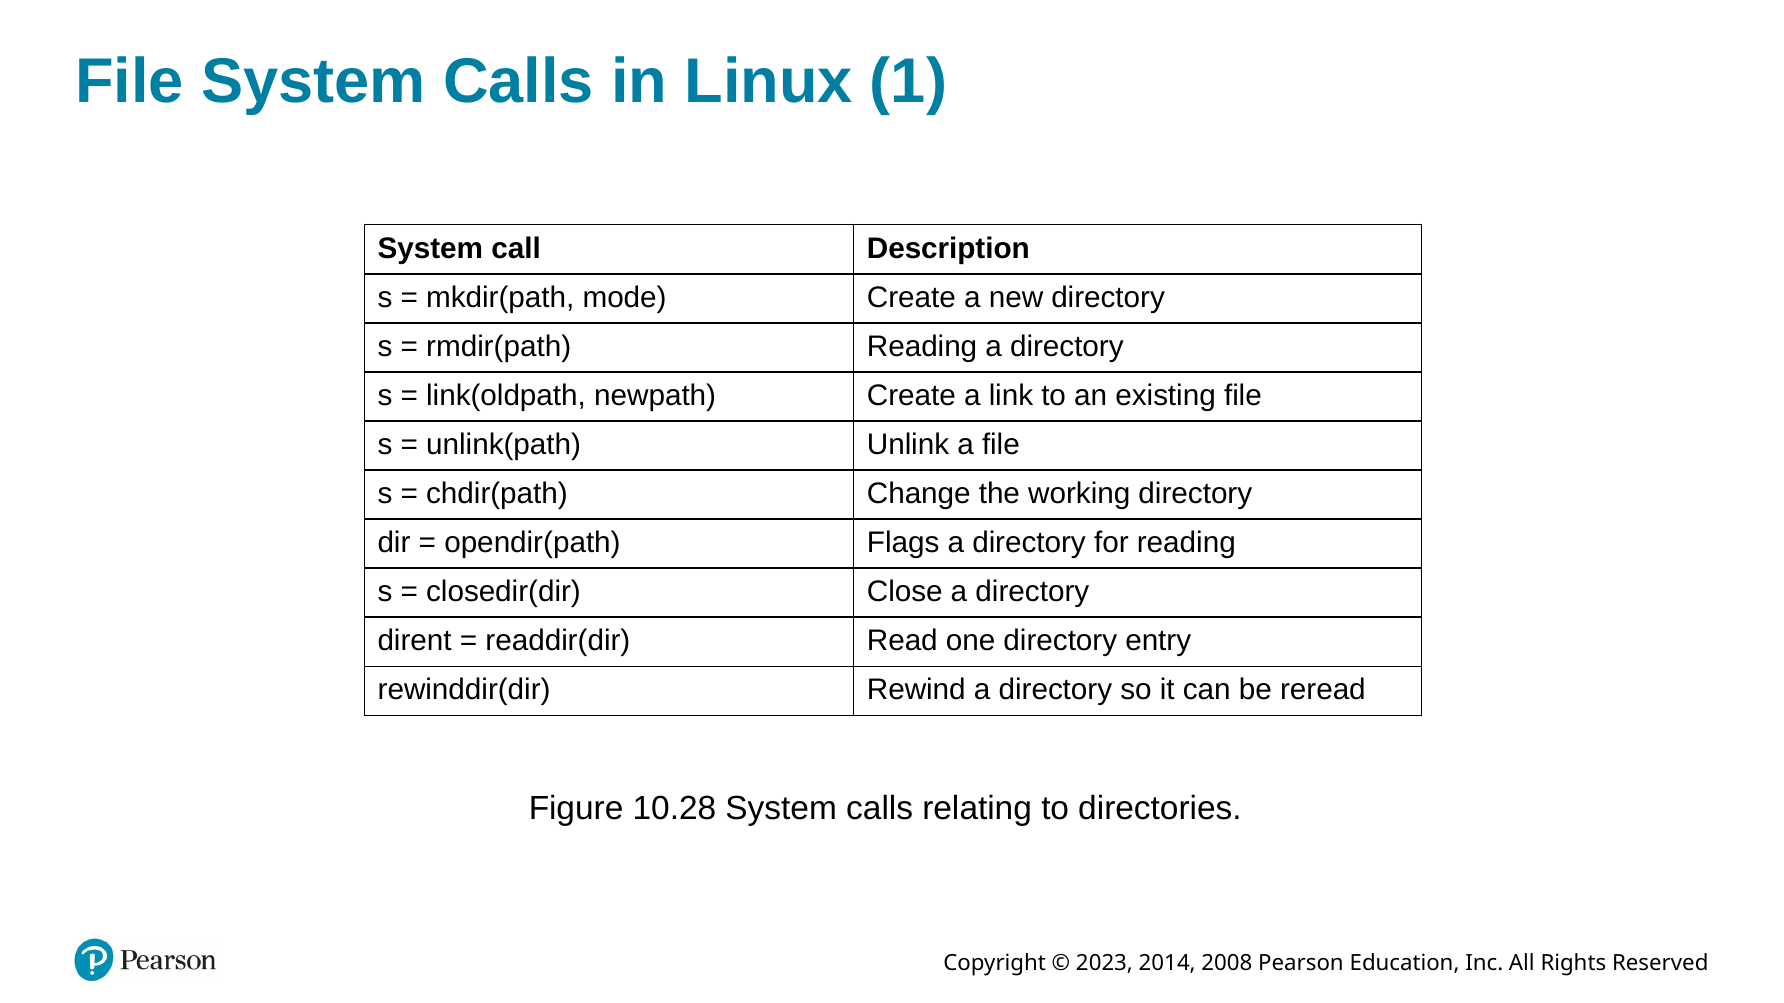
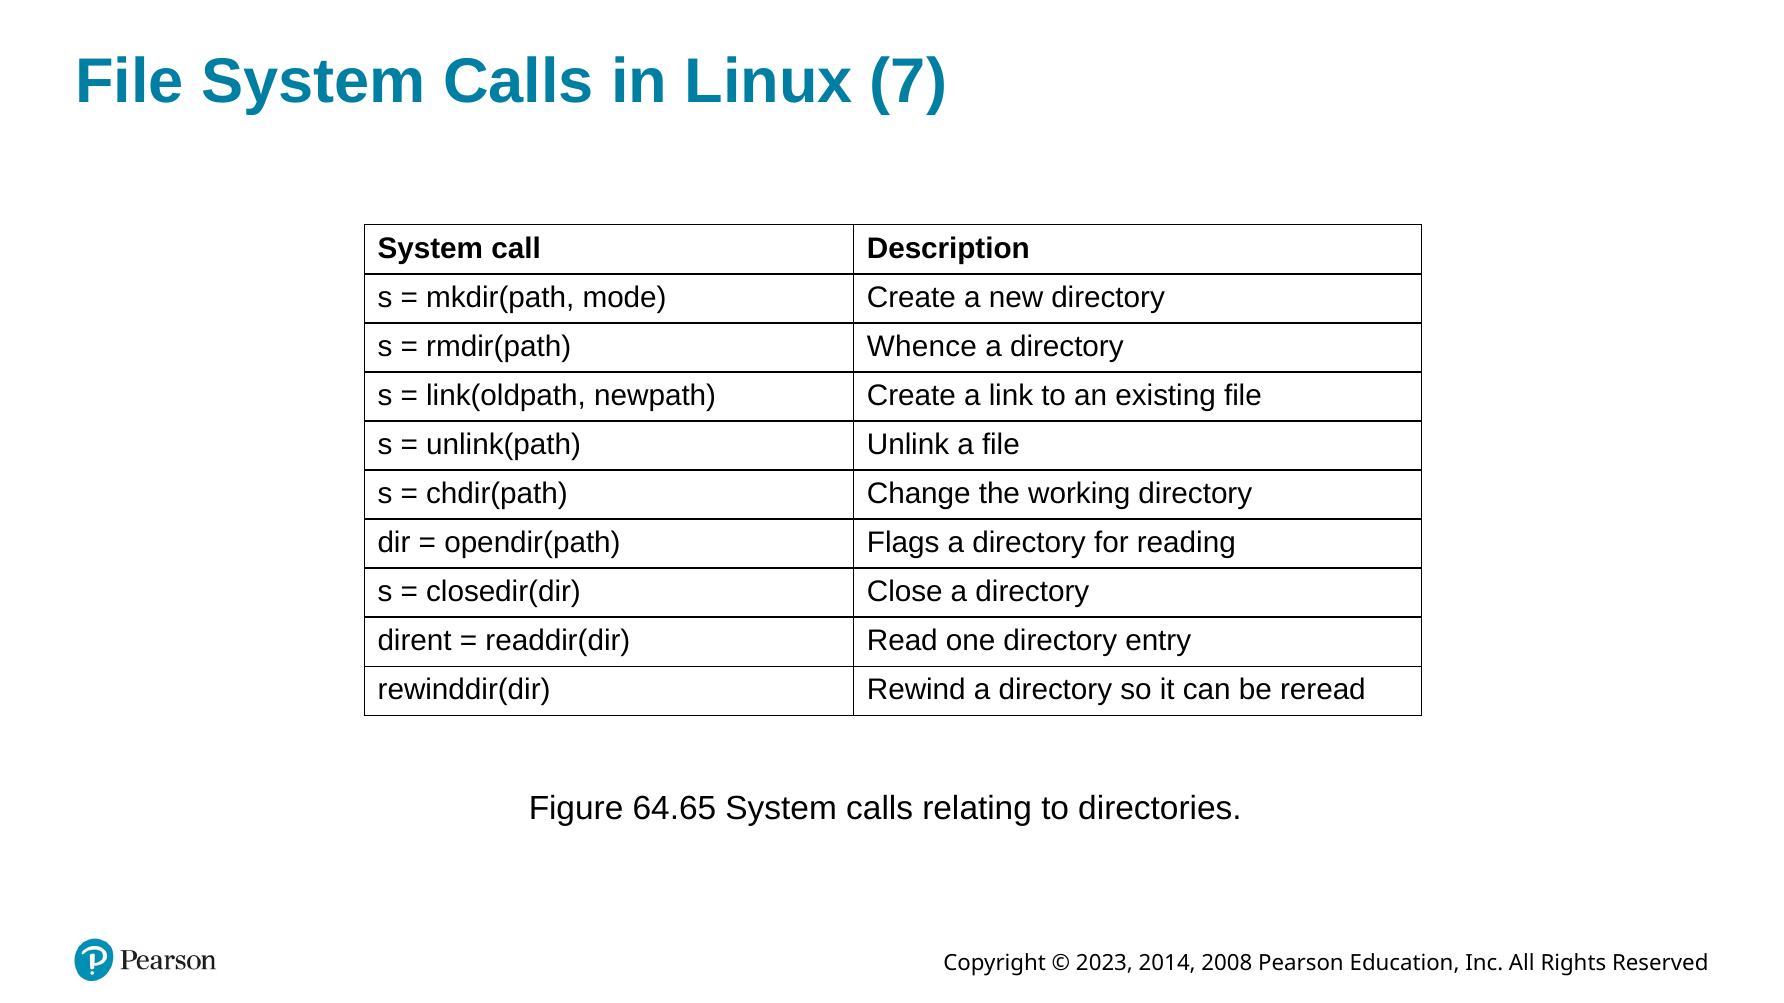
1: 1 -> 7 (909, 82)
rmdir(path Reading: Reading -> Whence (922, 347)
10.28: 10.28 -> 64.65 (674, 809)
